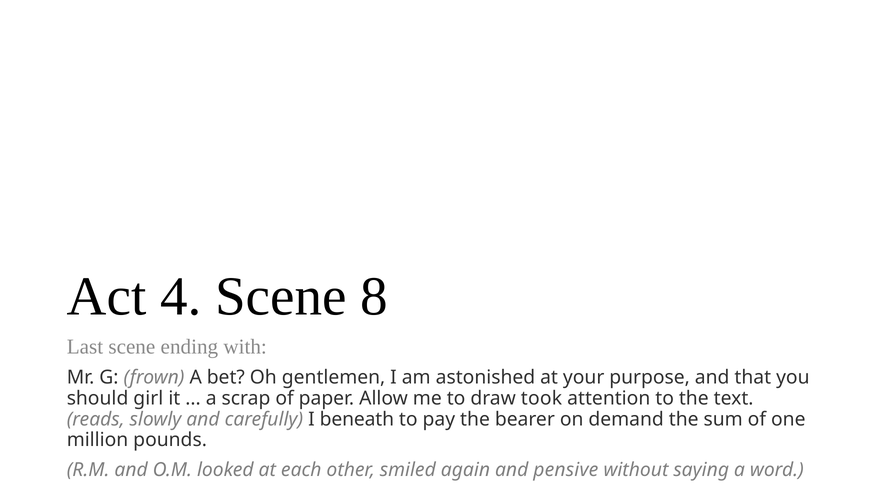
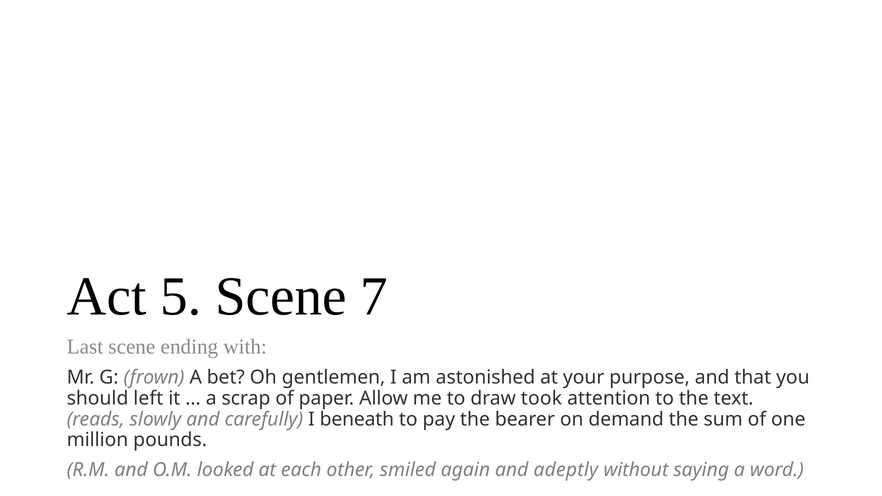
4: 4 -> 5 (181, 297)
8: 8 -> 7 (374, 297)
girl: girl -> left (148, 398)
pensive: pensive -> adeptly (566, 470)
